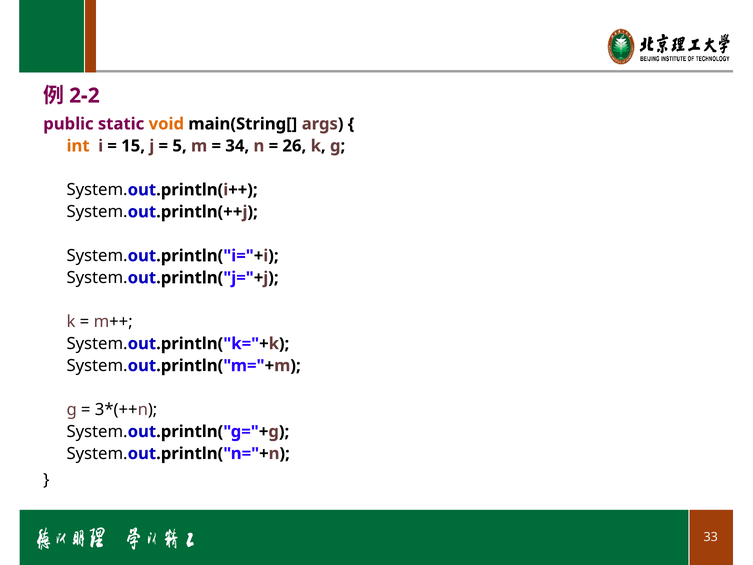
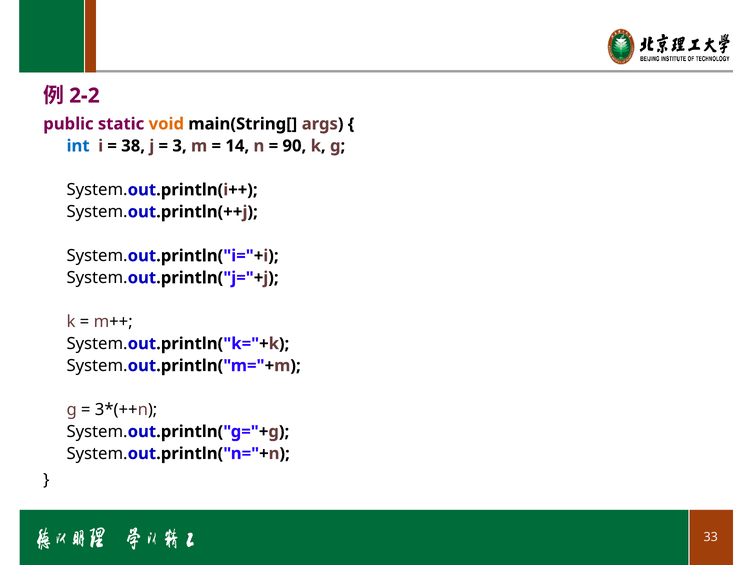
int colour: orange -> blue (78, 146)
15: 15 -> 38 (133, 146)
5: 5 -> 3 (180, 146)
34: 34 -> 14 (237, 146)
26: 26 -> 90 (294, 146)
